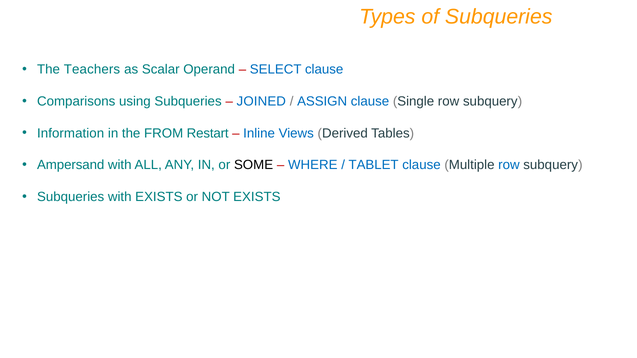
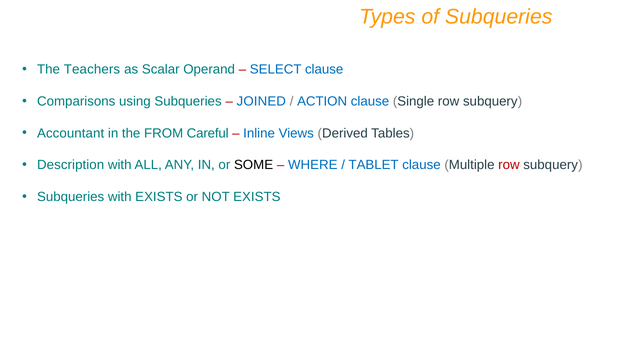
ASSIGN: ASSIGN -> ACTION (322, 101)
Information: Information -> Accountant (71, 133)
Restart: Restart -> Careful (208, 133)
Ampersand: Ampersand -> Description (71, 165)
row colour: blue -> red (509, 165)
